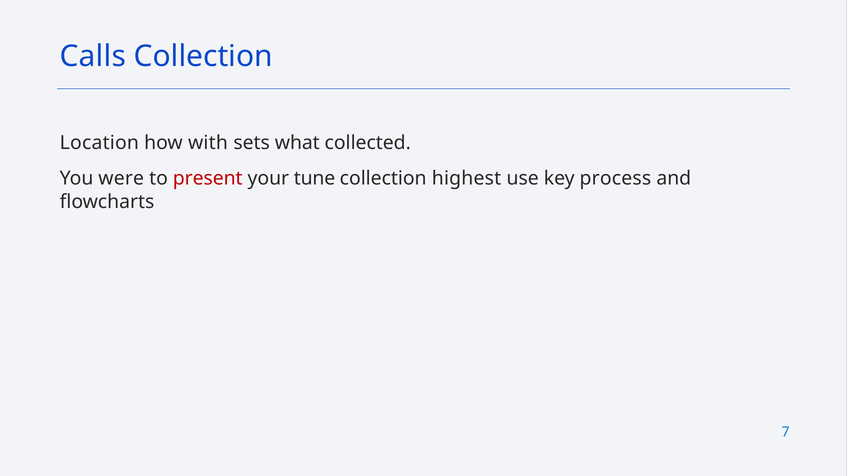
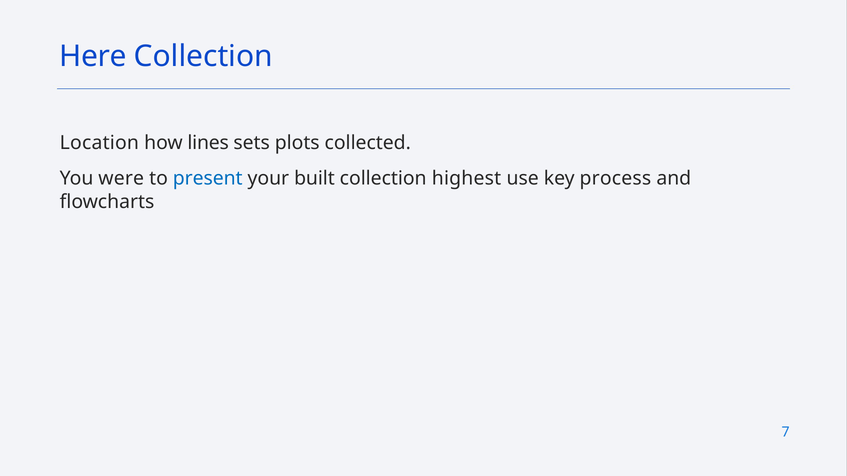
Calls: Calls -> Here (93, 57)
with: with -> lines (208, 143)
what: what -> plots (297, 143)
present colour: red -> blue (208, 179)
tune: tune -> built (314, 179)
